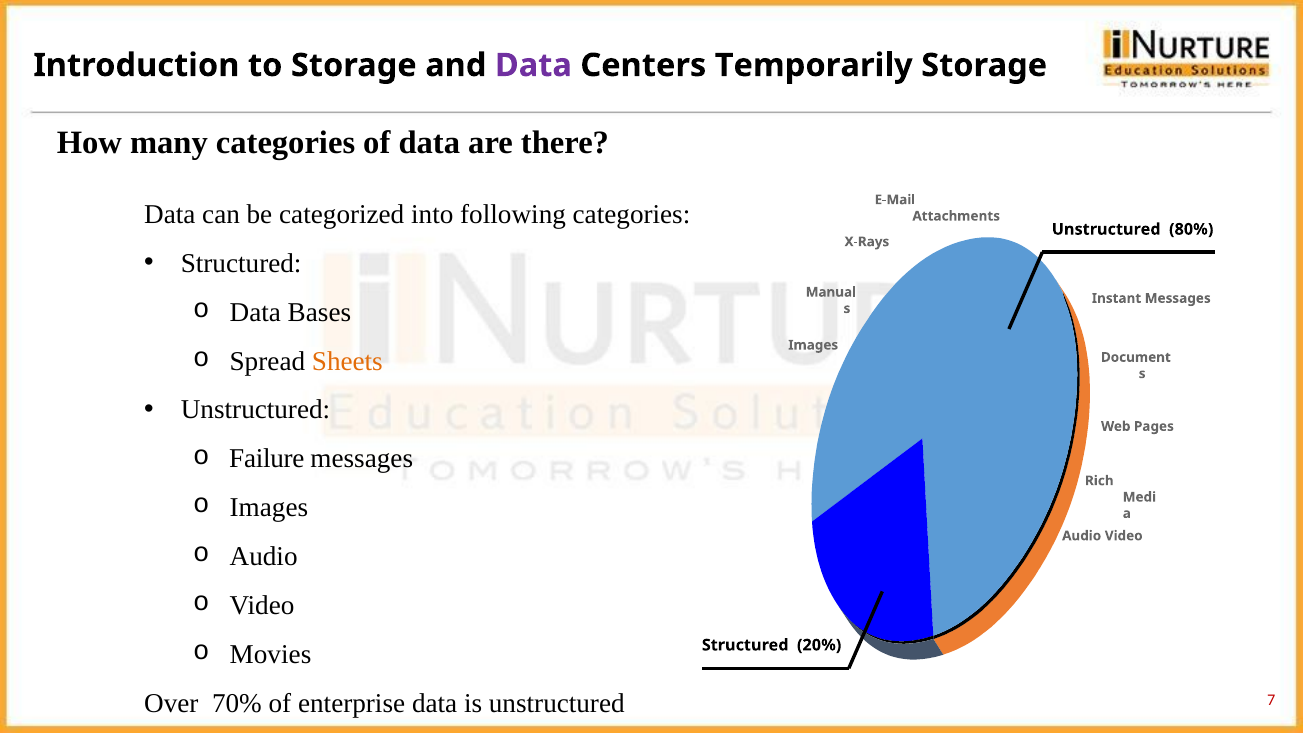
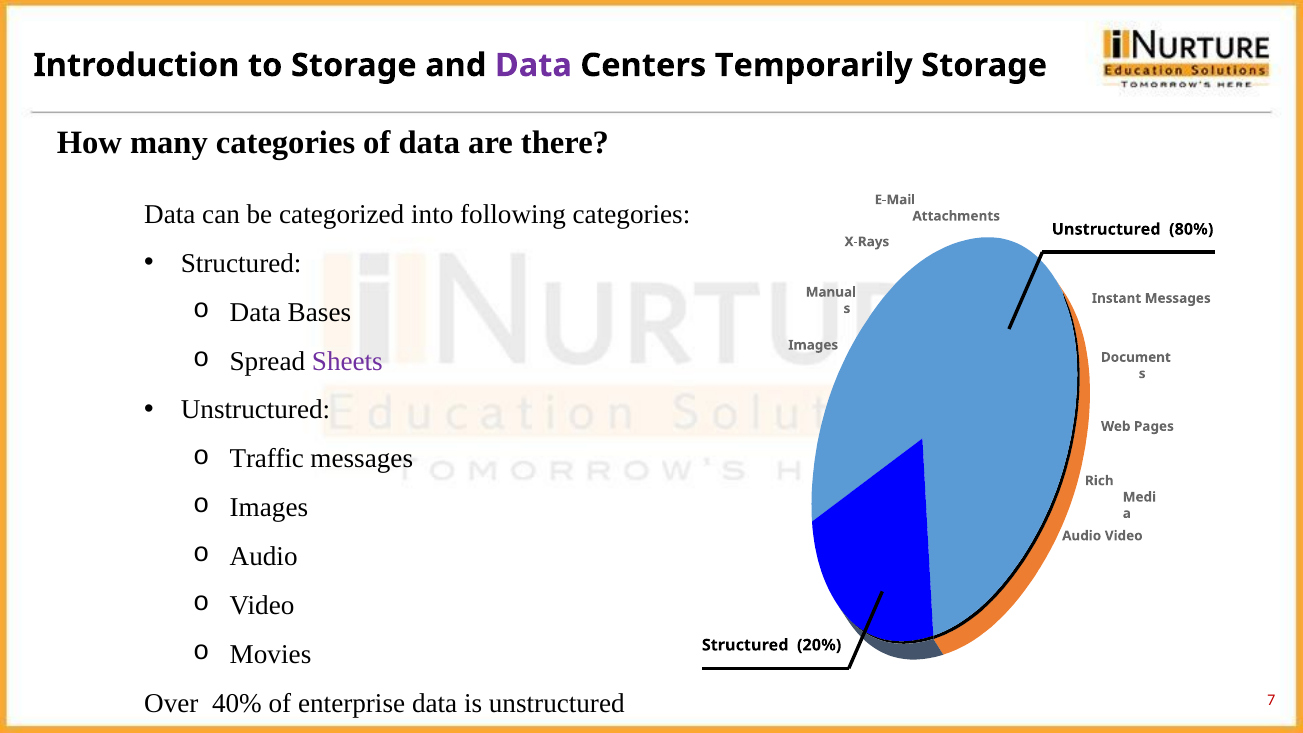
Sheets colour: orange -> purple (347, 361)
Failure: Failure -> Traffic (267, 459)
70%: 70% -> 40% (237, 703)
